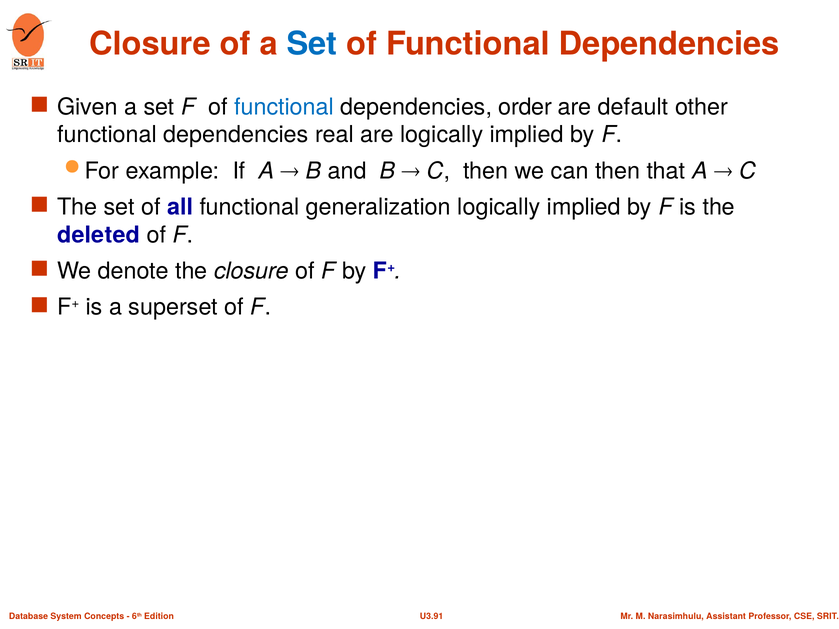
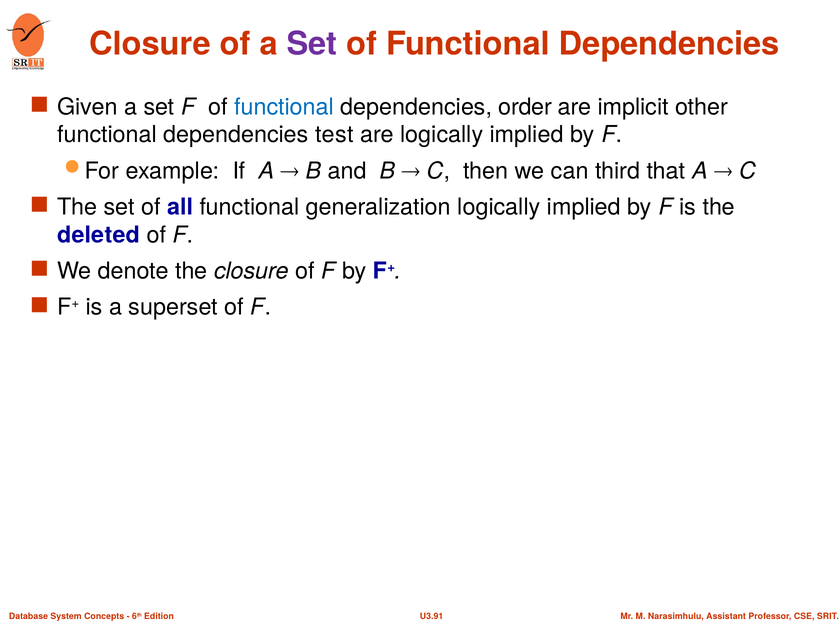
Set colour: blue -> purple (312, 44)
default: default -> implicit (633, 107)
real: real -> test (334, 135)
can then: then -> third (618, 171)
